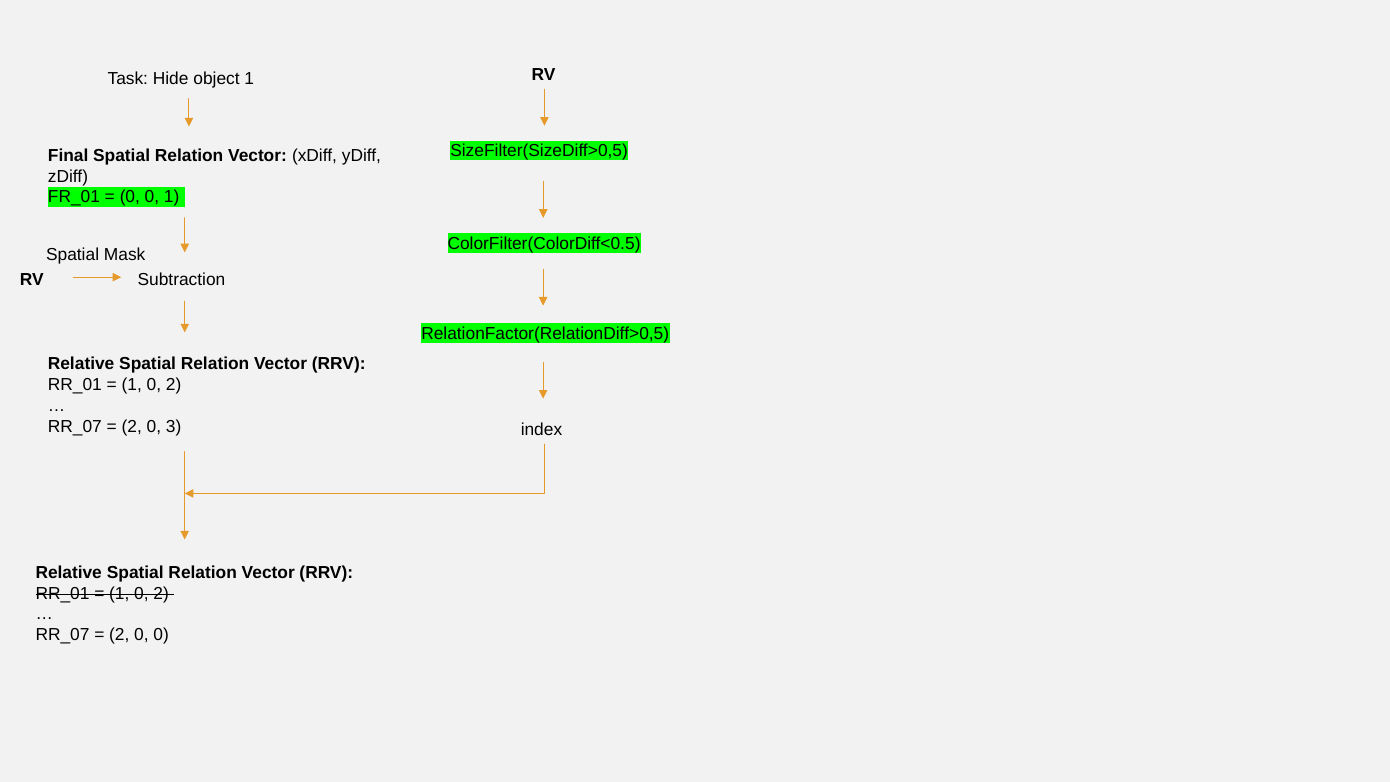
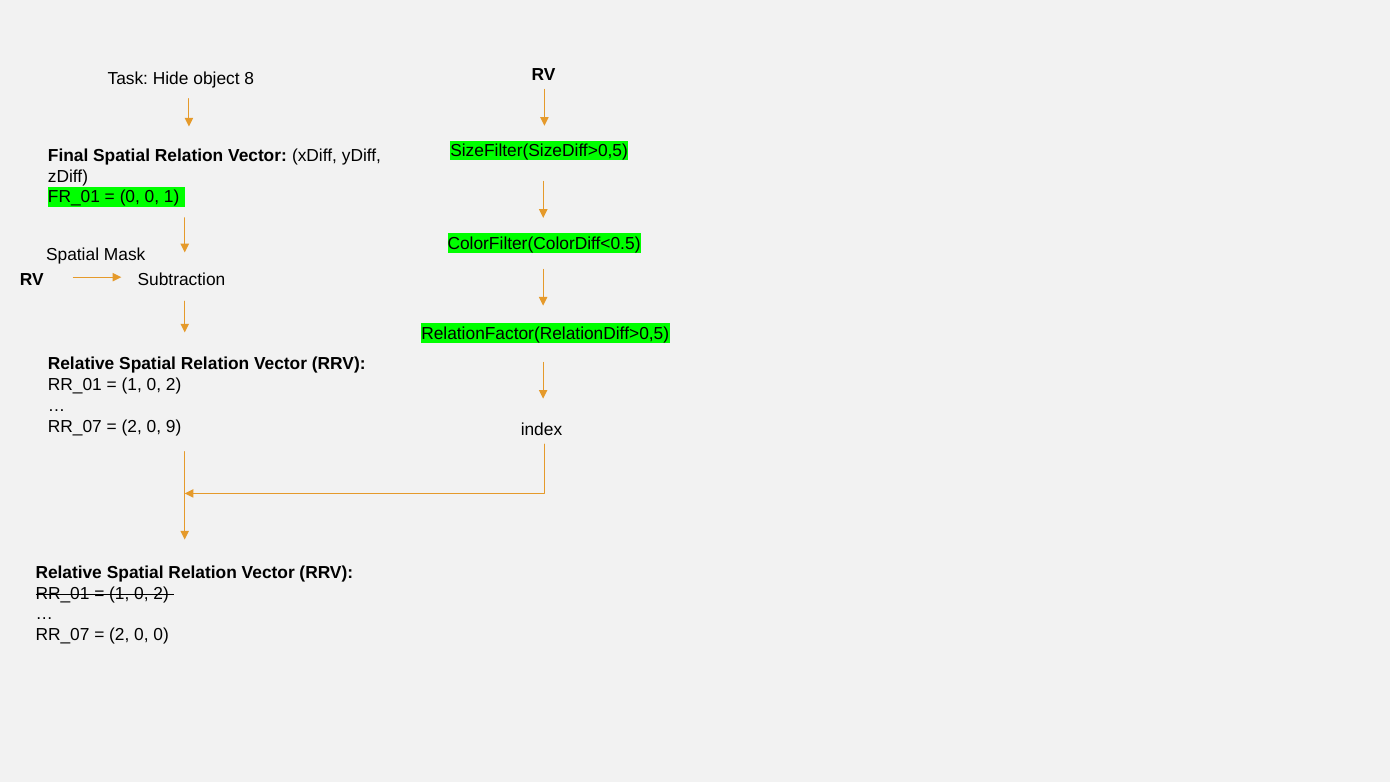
object 1: 1 -> 8 (249, 79)
3: 3 -> 9 (174, 426)
